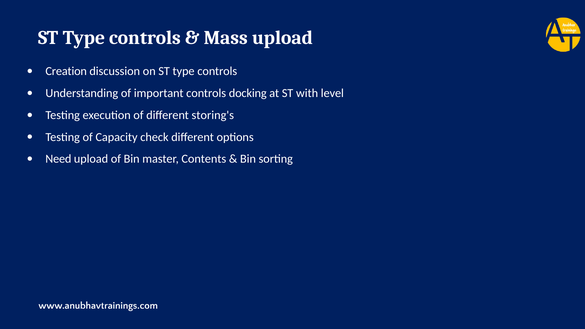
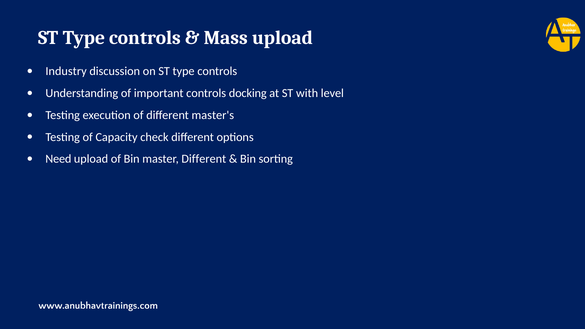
Creation: Creation -> Industry (66, 71)
storing's: storing's -> master's (213, 115)
master Contents: Contents -> Different (204, 159)
